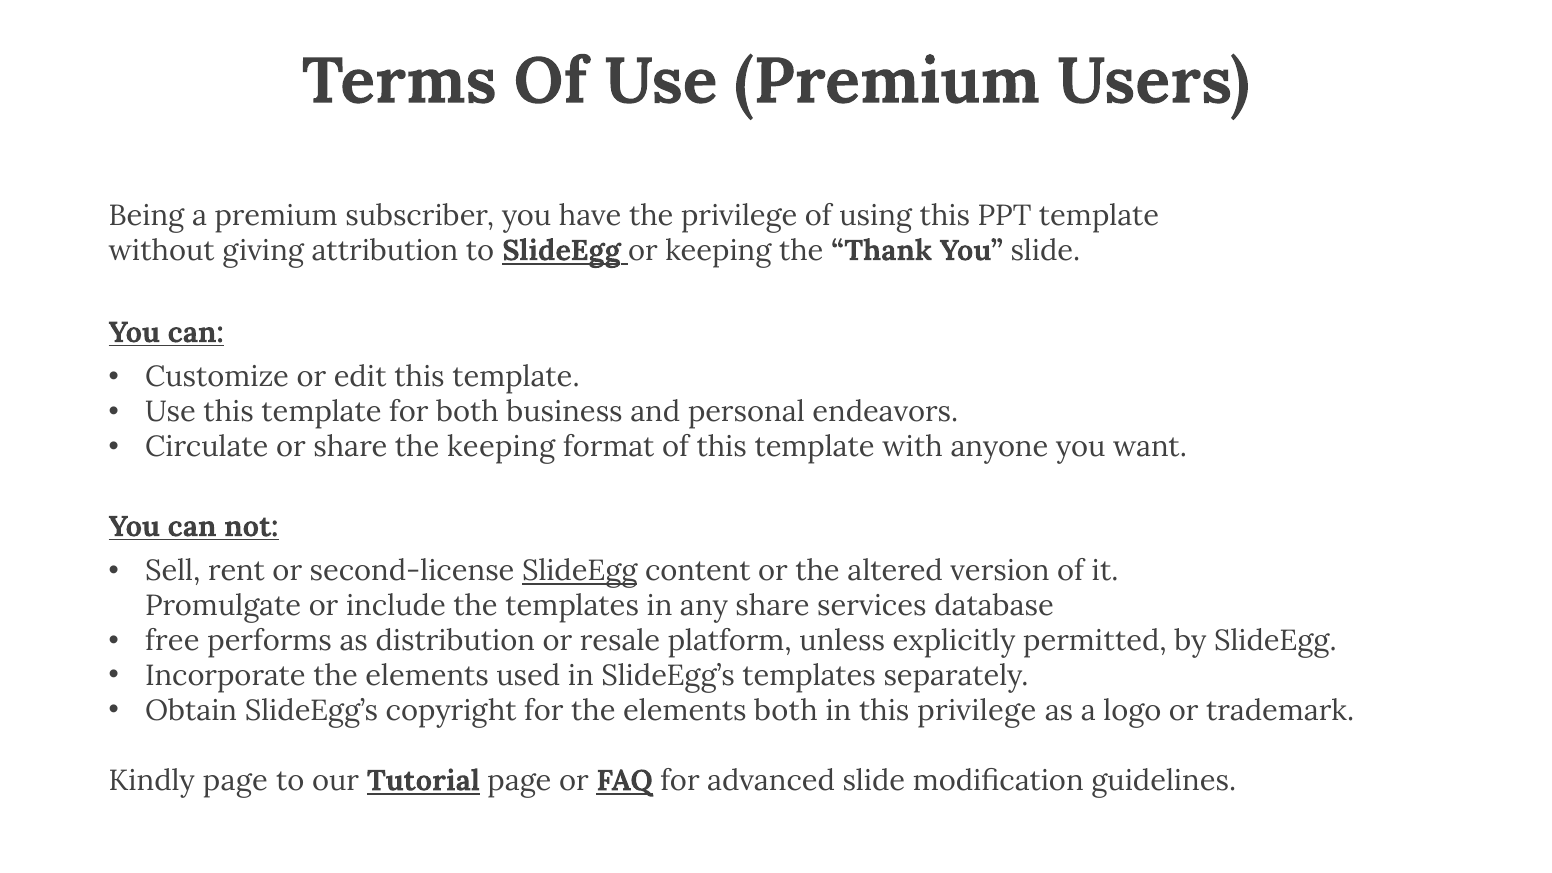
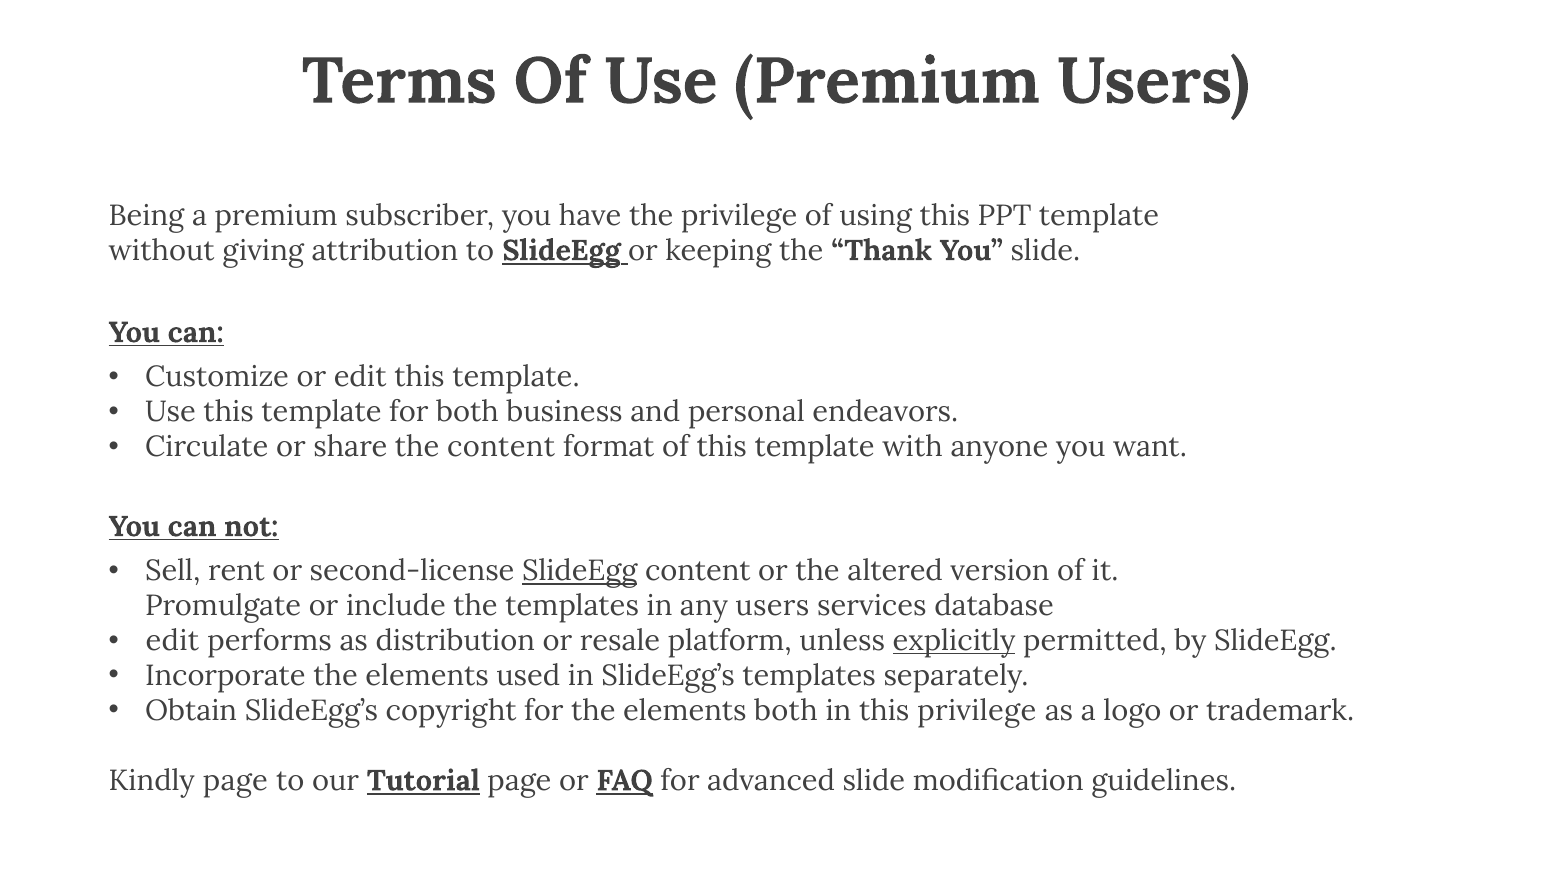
the keeping: keeping -> content (501, 447)
any share: share -> users (772, 606)
free: free -> edit (172, 641)
explicitly underline: none -> present (954, 641)
